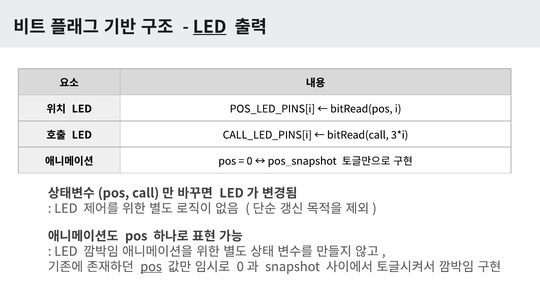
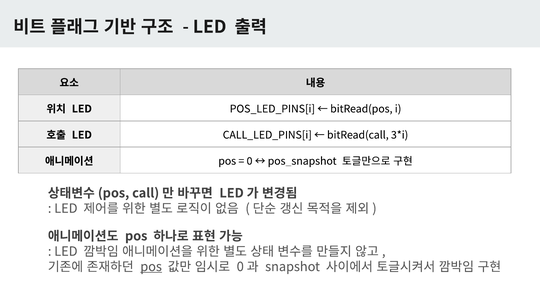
LED underline: present -> none (210, 27)
